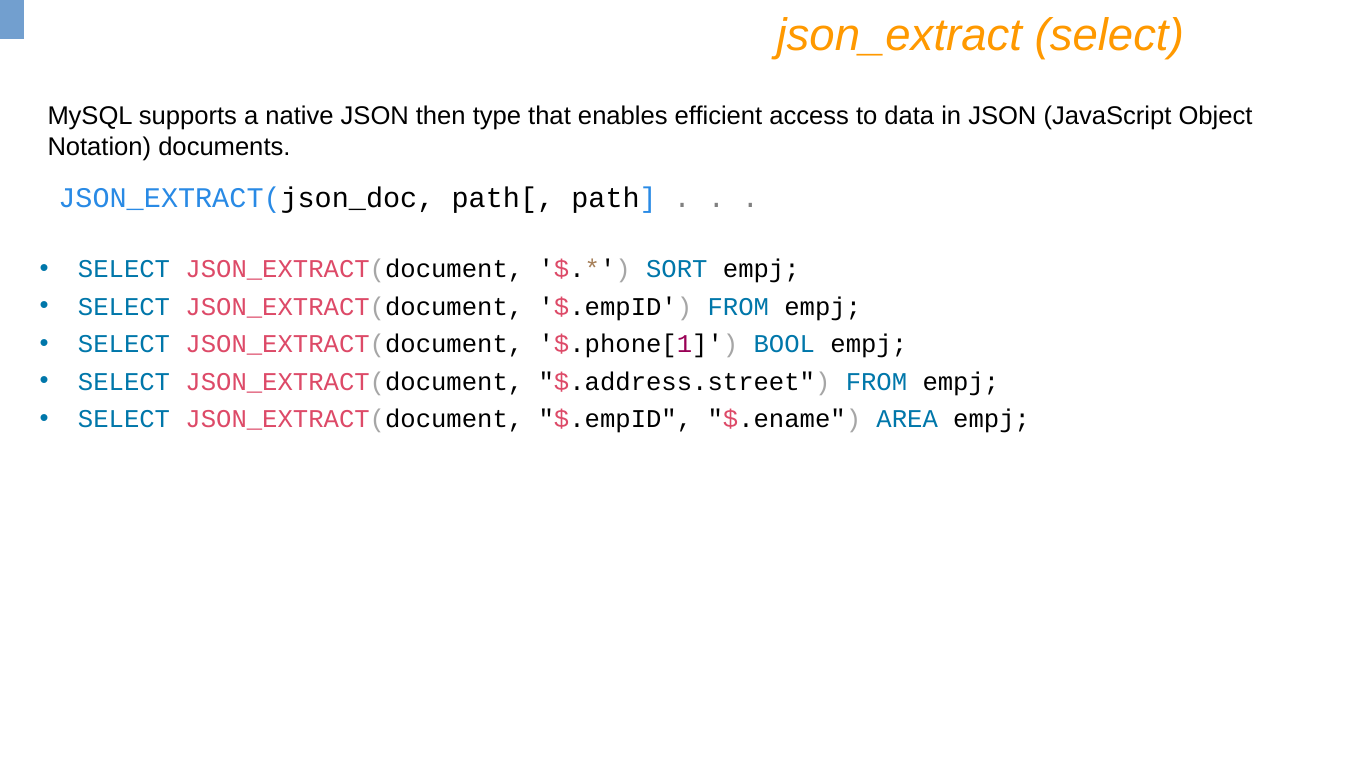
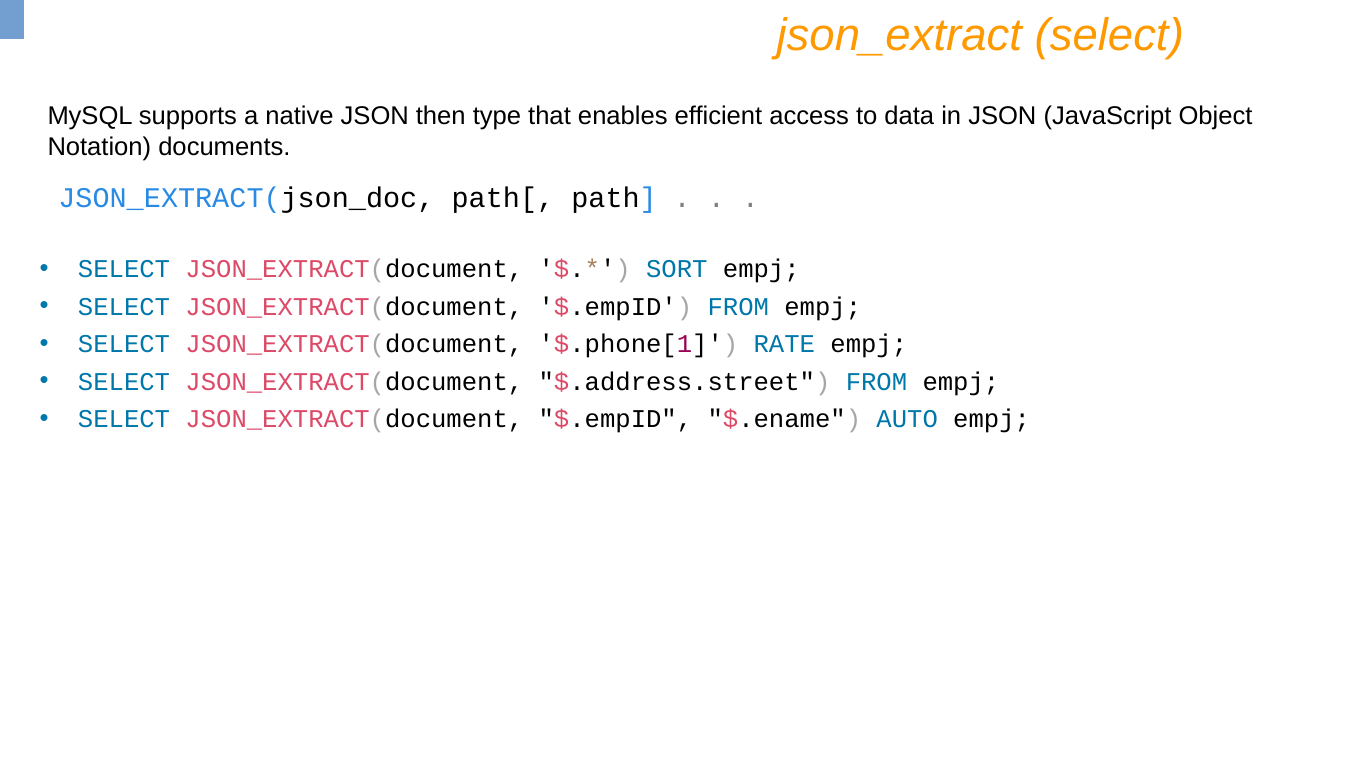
BOOL: BOOL -> RATE (784, 344)
AREA: AREA -> AUTO (907, 419)
